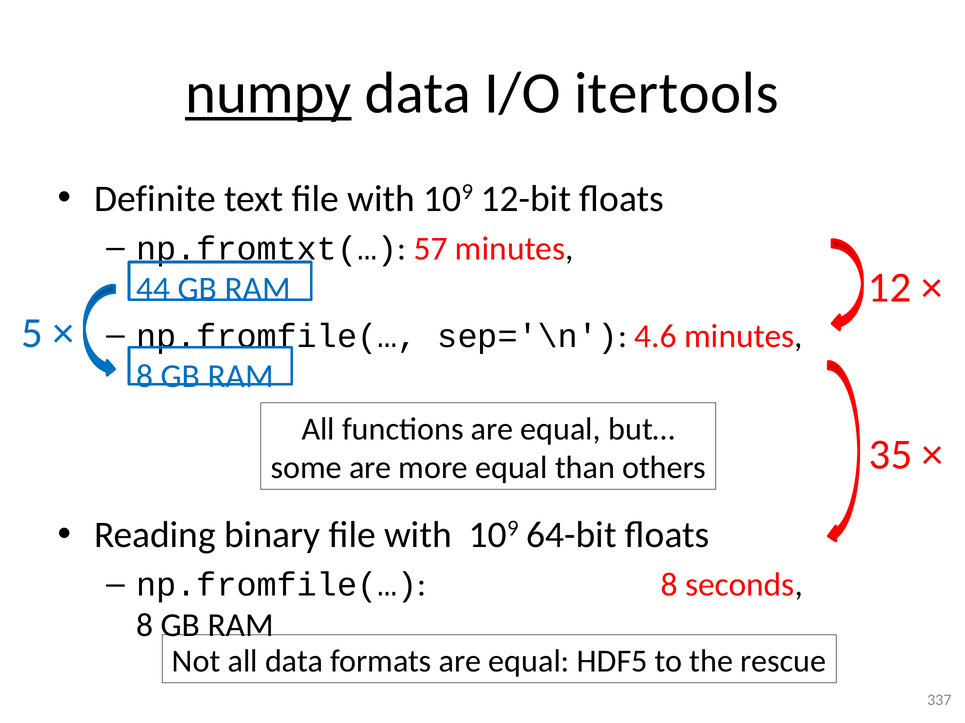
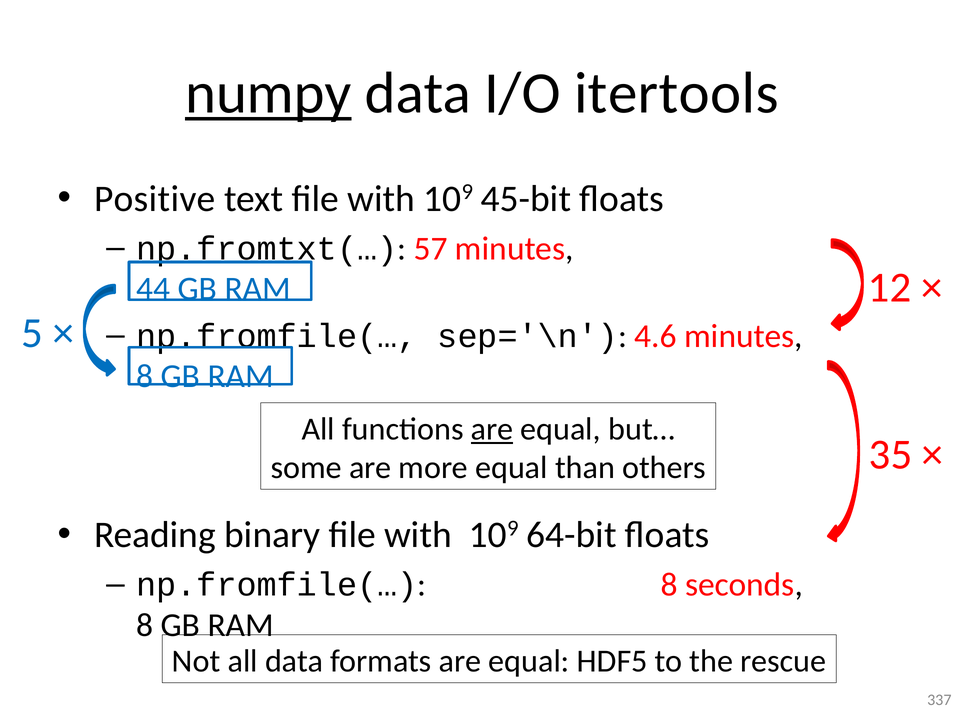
Definite: Definite -> Positive (155, 199)
12-bit: 12-bit -> 45-bit (526, 199)
are underline: none -> present (492, 430)
